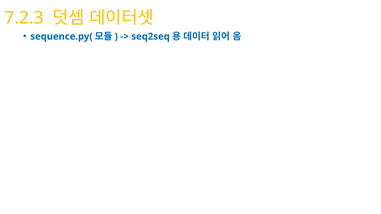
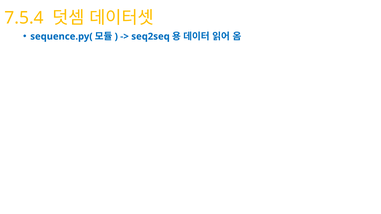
7.2.3: 7.2.3 -> 7.5.4 (24, 18)
